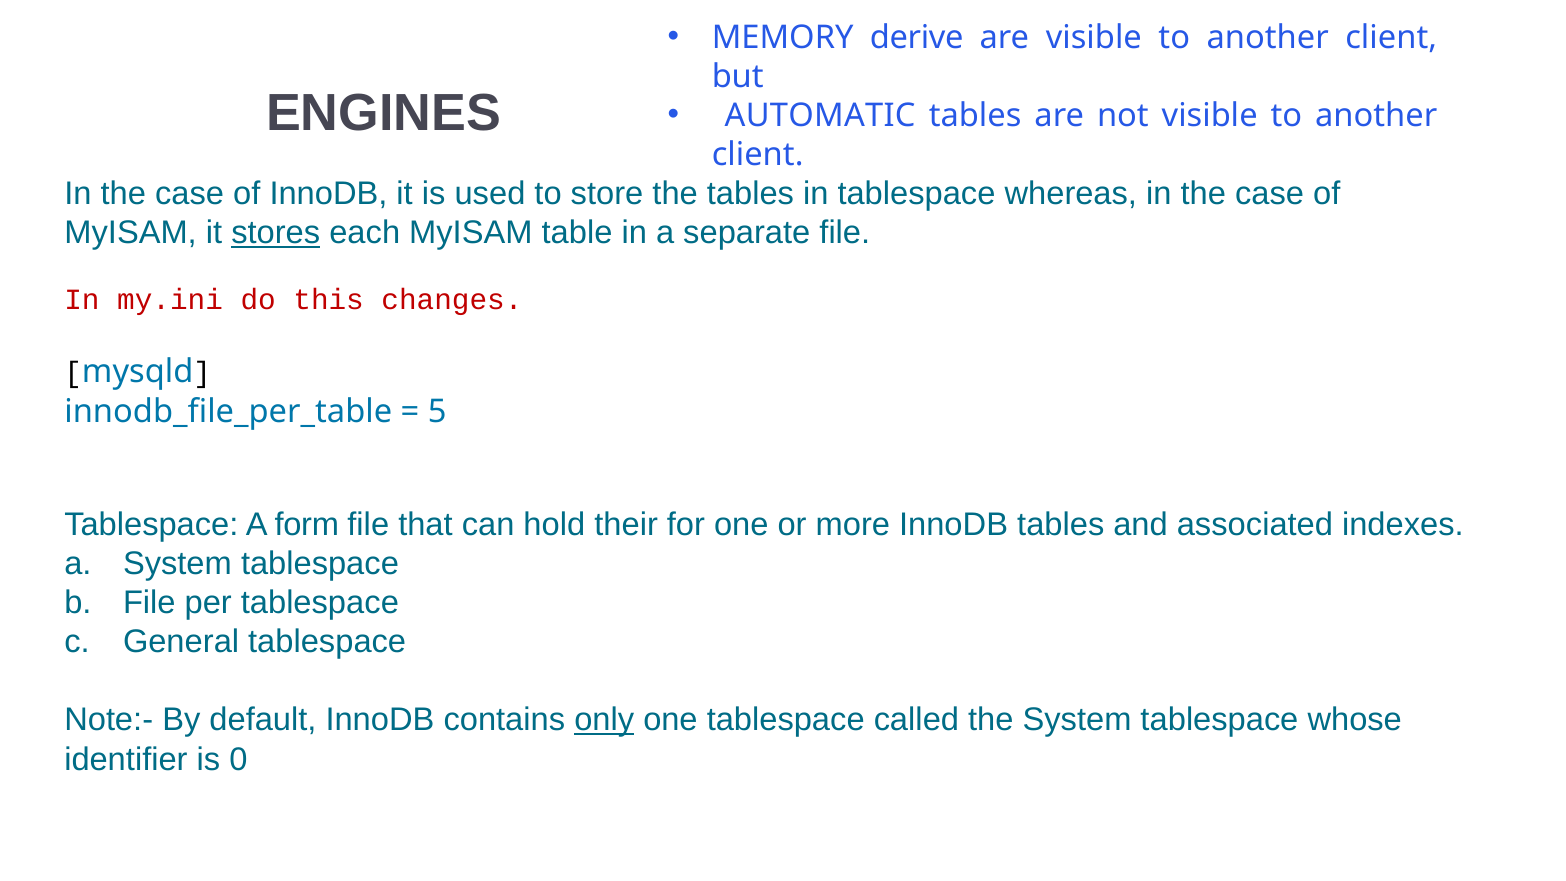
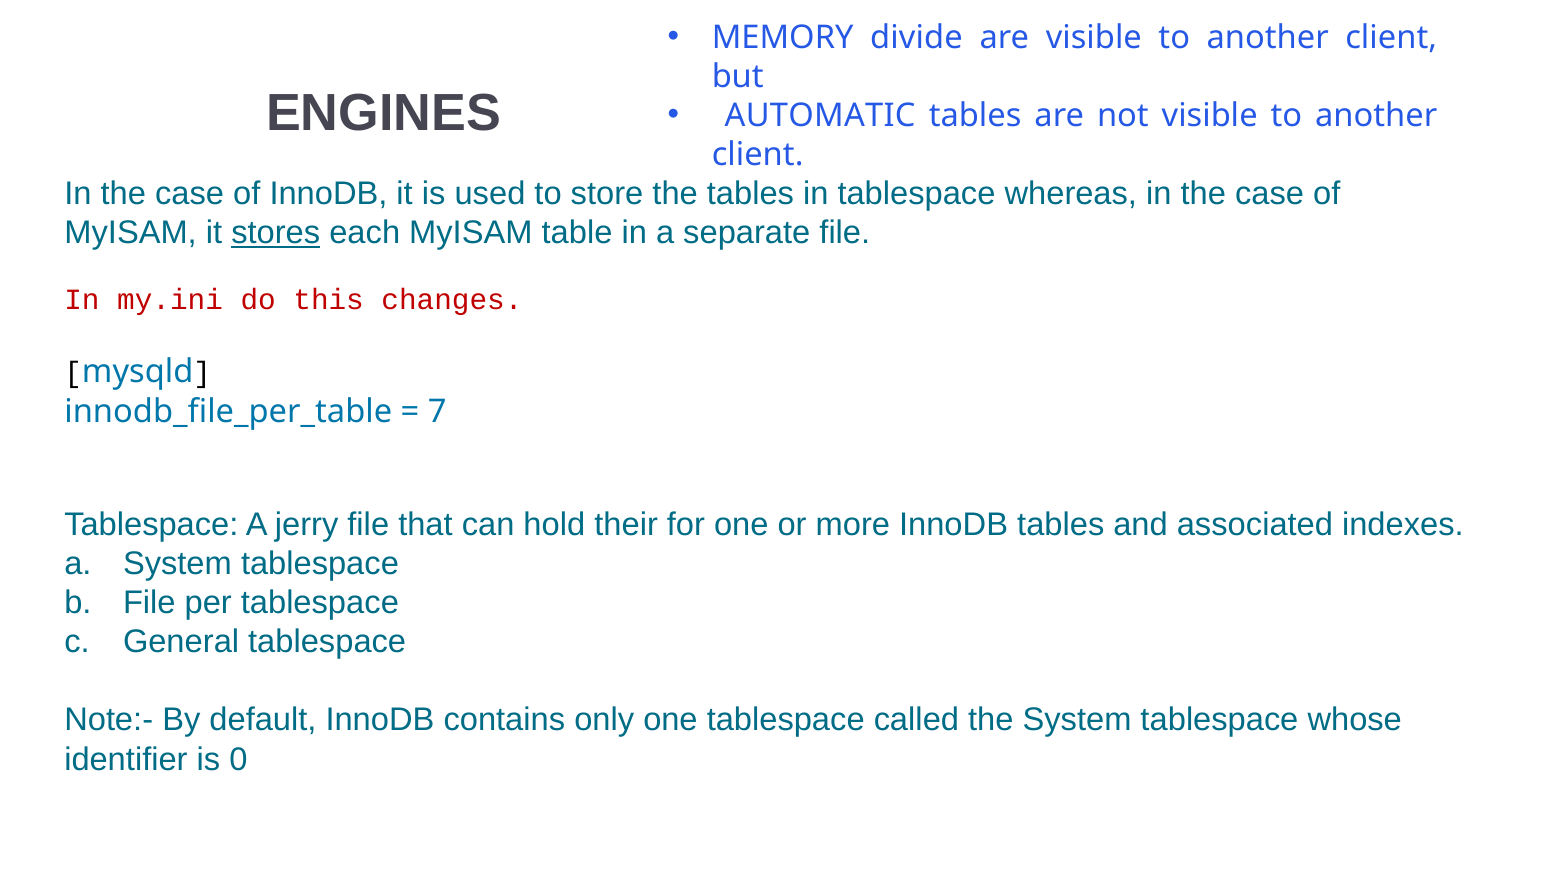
derive: derive -> divide (916, 37)
5: 5 -> 7 (437, 411)
form: form -> jerry (307, 524)
only underline: present -> none (604, 720)
